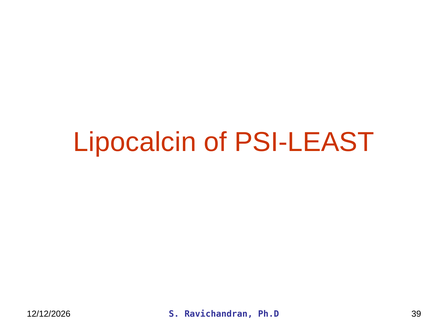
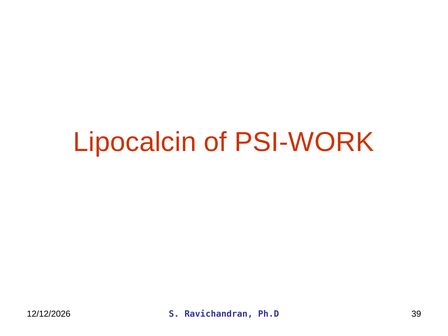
PSI-LEAST: PSI-LEAST -> PSI-WORK (304, 142)
